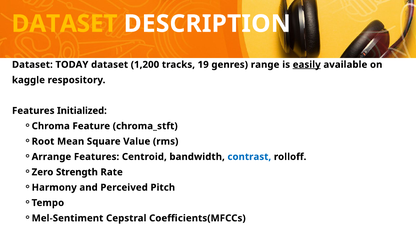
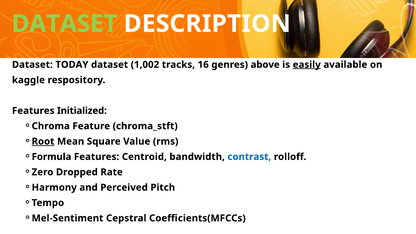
DATASET colour: yellow -> light green (65, 24)
1,200: 1,200 -> 1,002 (145, 65)
19: 19 -> 16 (203, 65)
range: range -> above (265, 65)
Root underline: none -> present (43, 141)
Arrange: Arrange -> Formula (51, 157)
Strength: Strength -> Dropped (77, 172)
